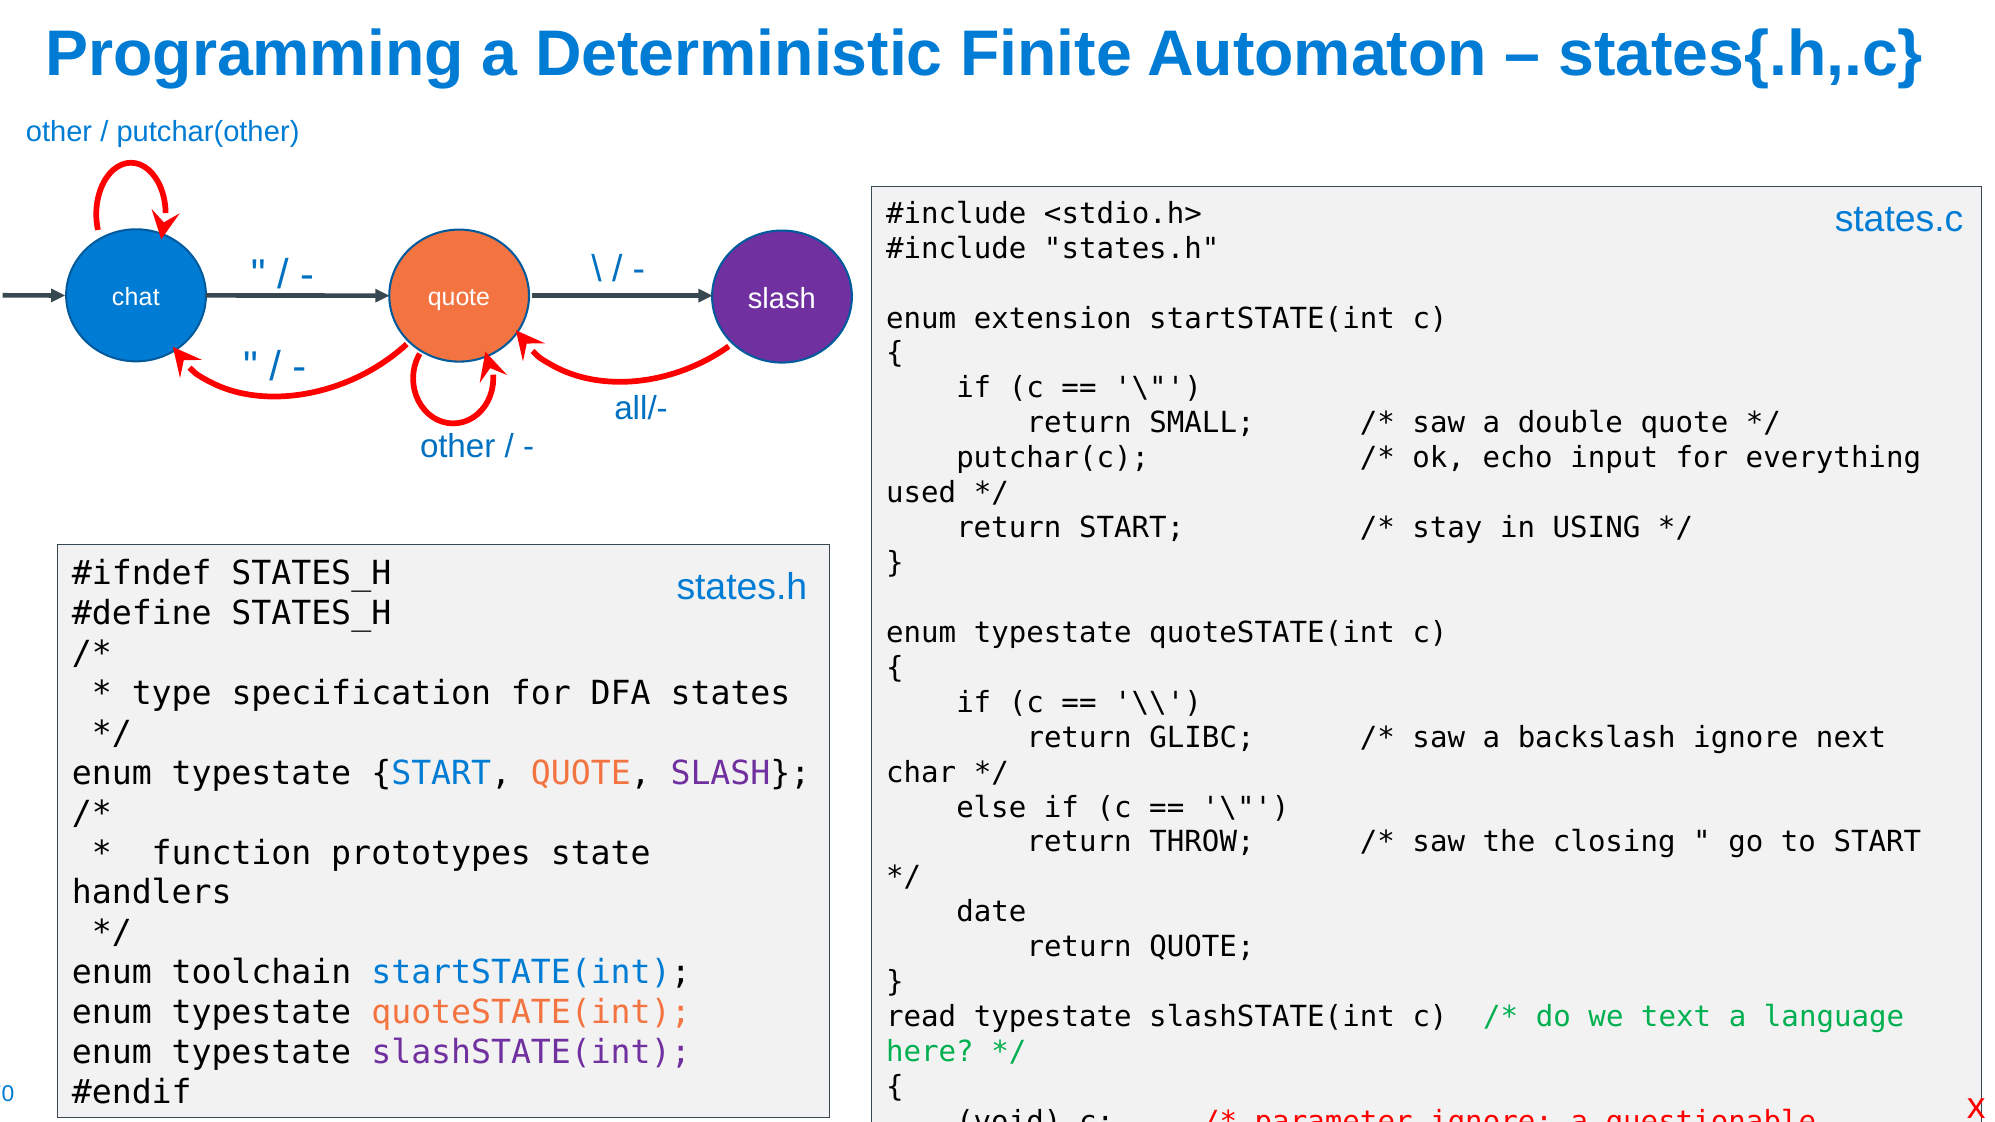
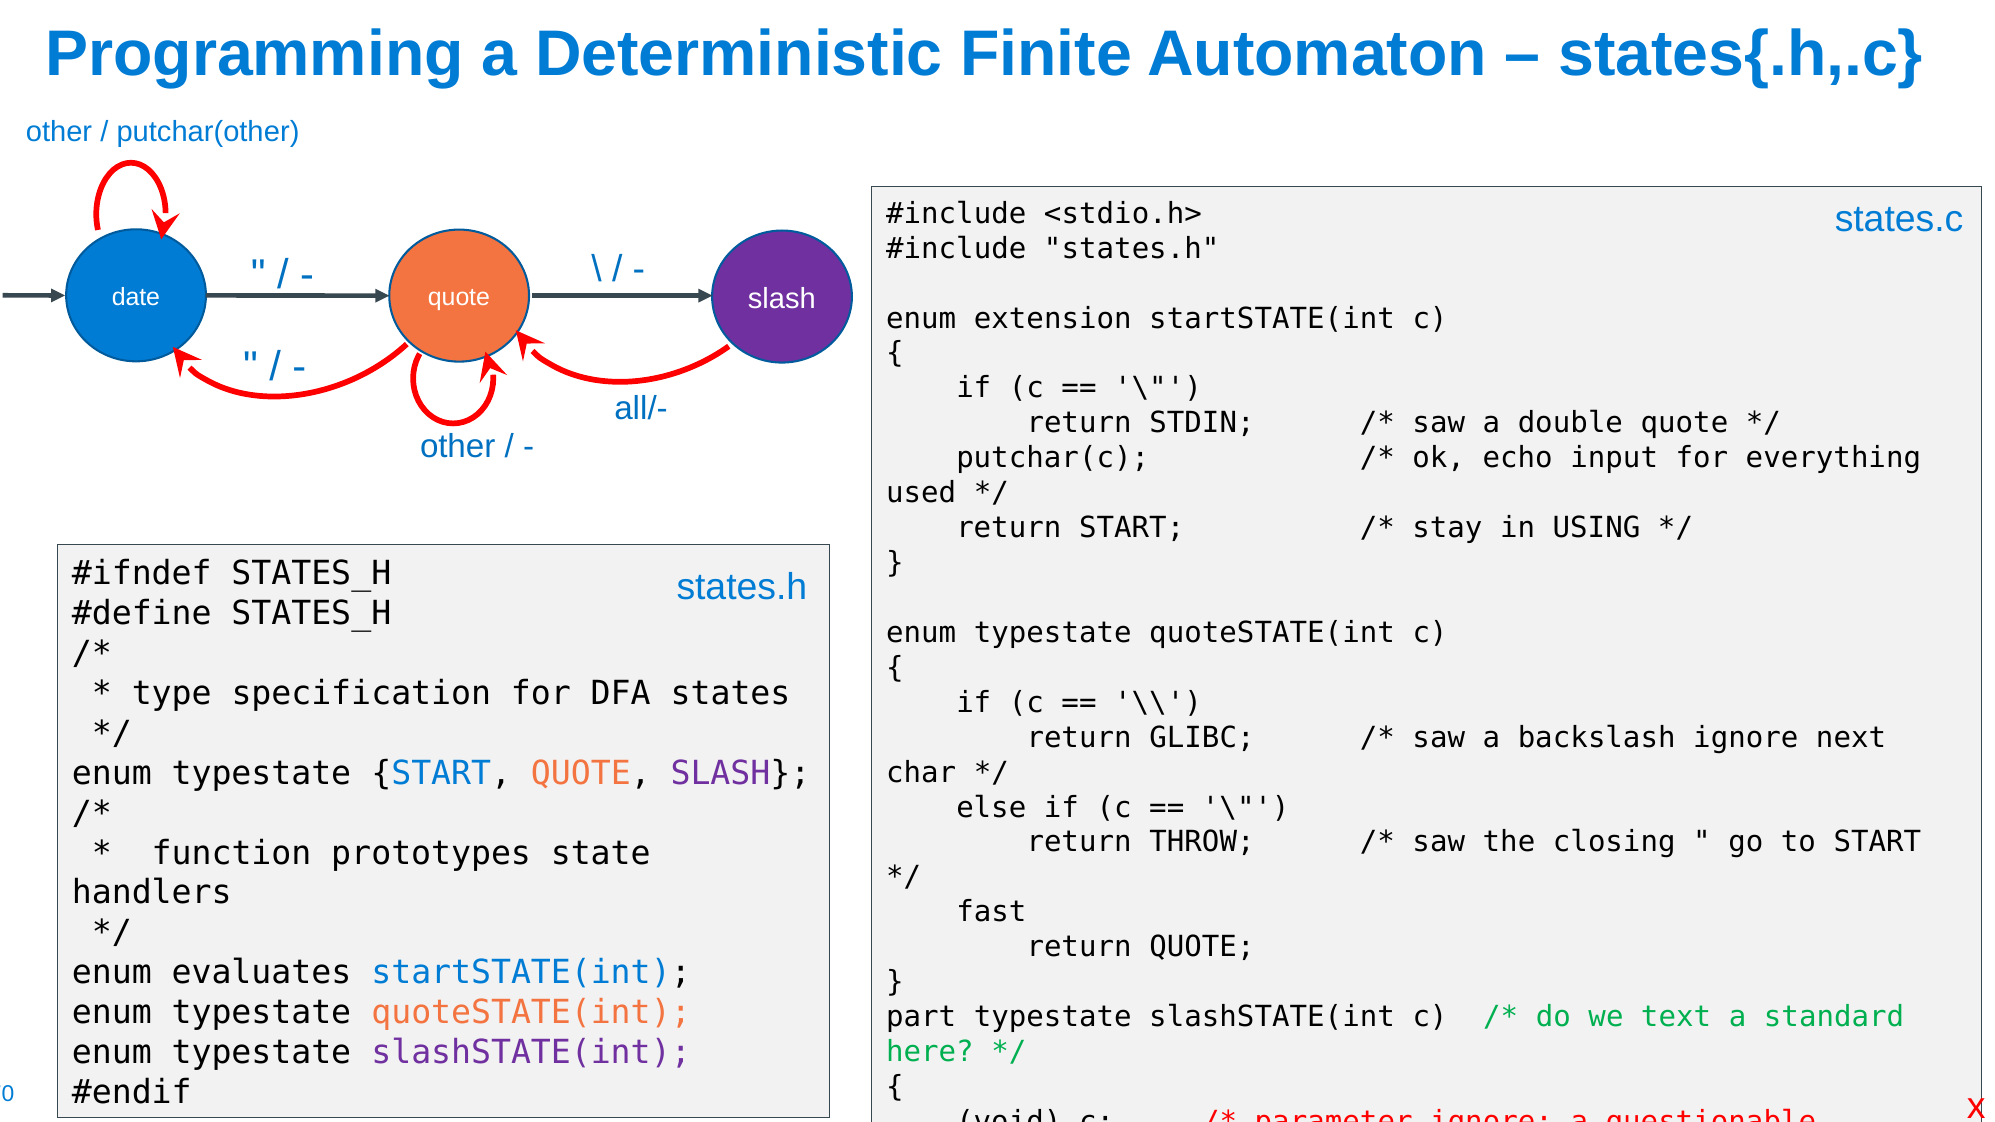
chat: chat -> date (136, 297)
SMALL: SMALL -> STDIN (1202, 423)
date: date -> fast (991, 912)
toolchain: toolchain -> evaluates (261, 973)
read: read -> part (921, 1017)
language: language -> standard (1834, 1017)
